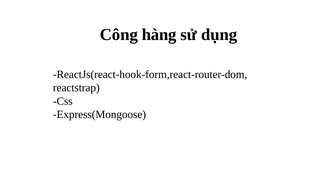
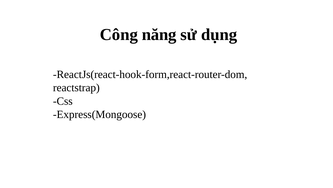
hàng: hàng -> năng (159, 35)
